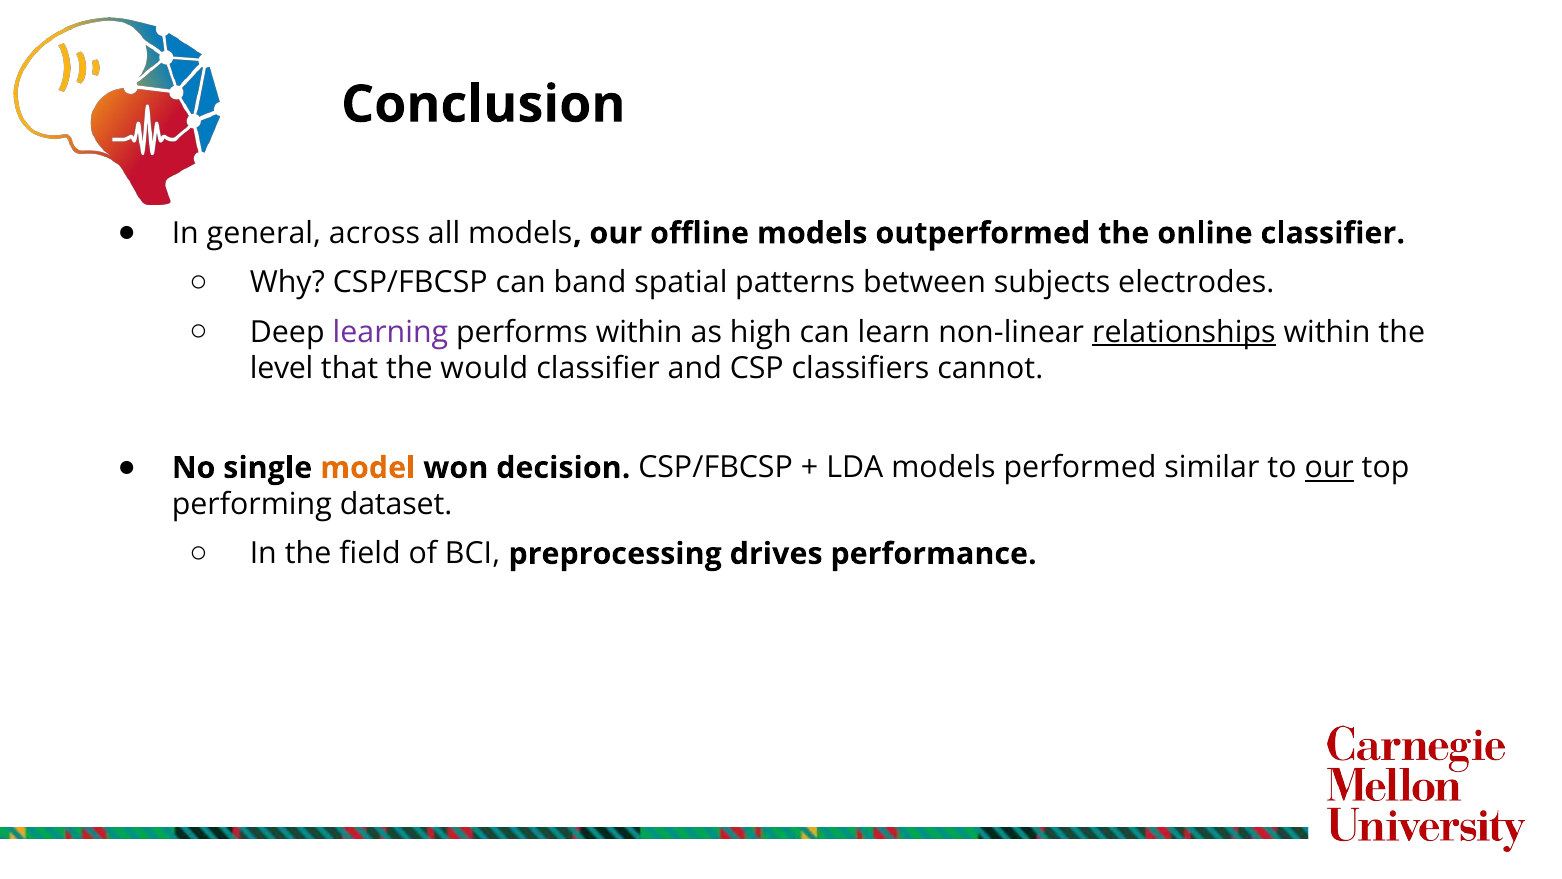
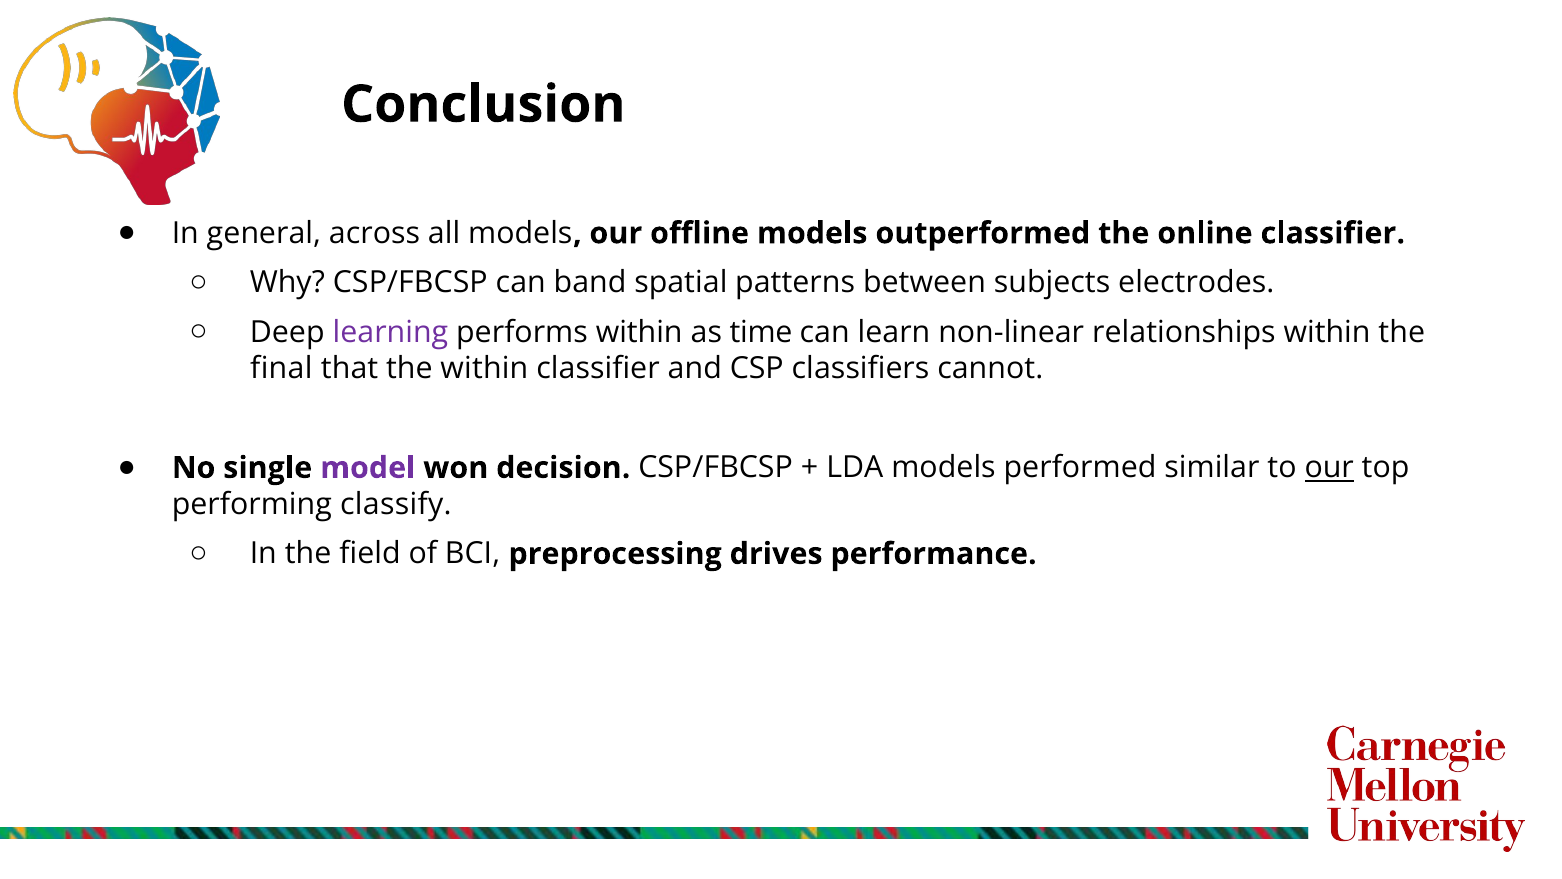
high: high -> time (761, 332)
relationships underline: present -> none (1184, 332)
level: level -> final (281, 369)
the would: would -> within (484, 369)
model colour: orange -> purple (368, 468)
dataset: dataset -> classify (396, 504)
